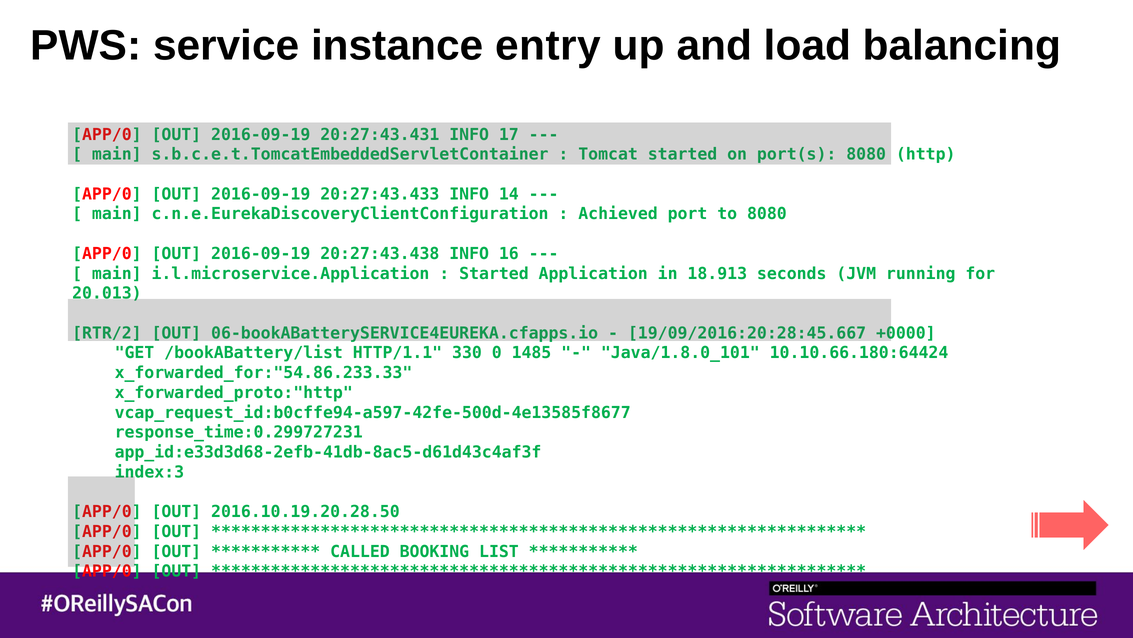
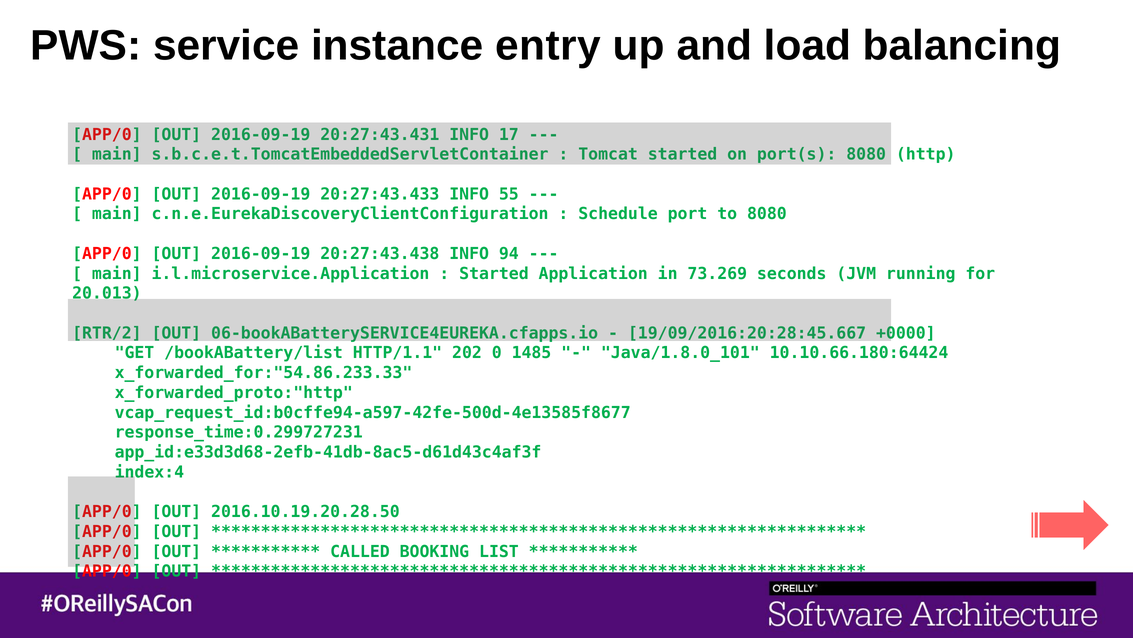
14: 14 -> 55 (509, 194)
Achieved: Achieved -> Schedule (618, 214)
16: 16 -> 94 (509, 253)
18.913: 18.913 -> 73.269 (717, 273)
330: 330 -> 202 (467, 353)
index:3: index:3 -> index:4 (149, 472)
